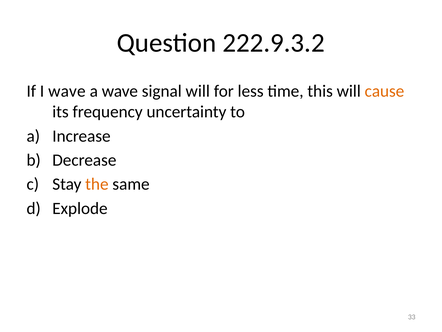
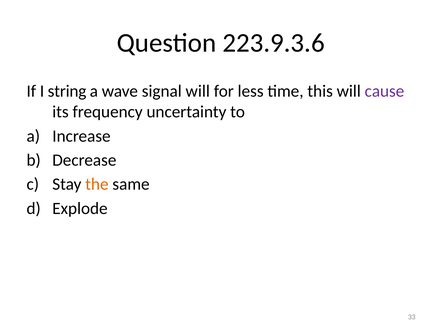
222.9.3.2: 222.9.3.2 -> 223.9.3.6 (274, 43)
I wave: wave -> string (67, 91)
cause colour: orange -> purple (384, 91)
